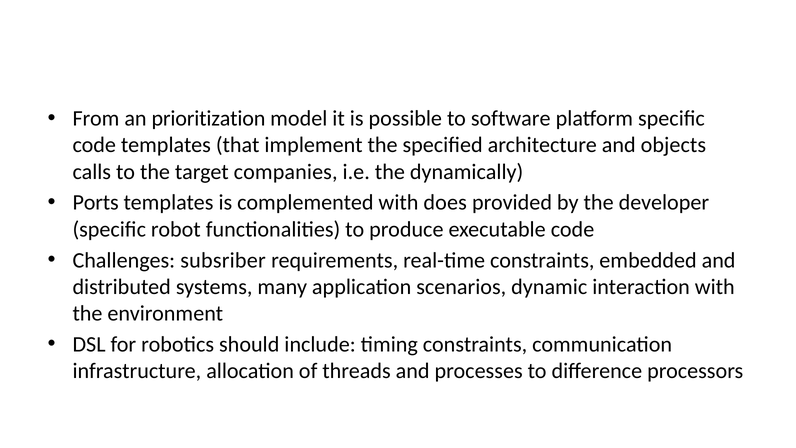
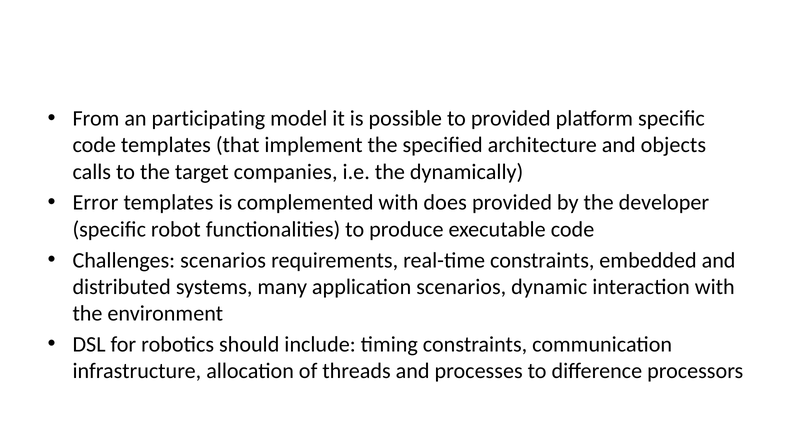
prioritization: prioritization -> participating (208, 119)
to software: software -> provided (511, 119)
Ports: Ports -> Error (95, 203)
Challenges subsriber: subsriber -> scenarios (223, 260)
